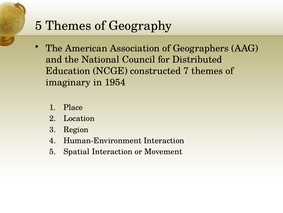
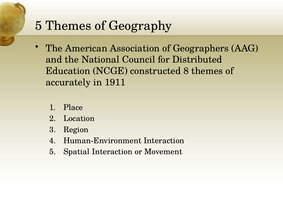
7: 7 -> 8 (186, 71)
imaginary: imaginary -> accurately (68, 82)
1954: 1954 -> 1911 (115, 82)
